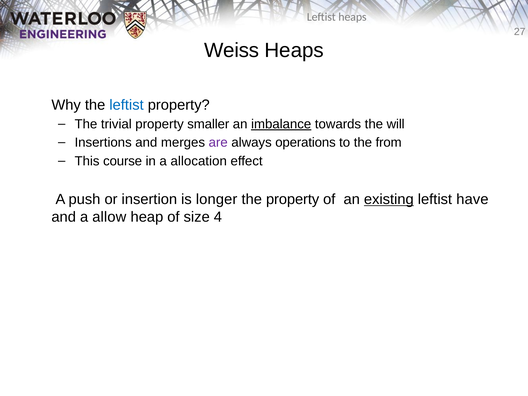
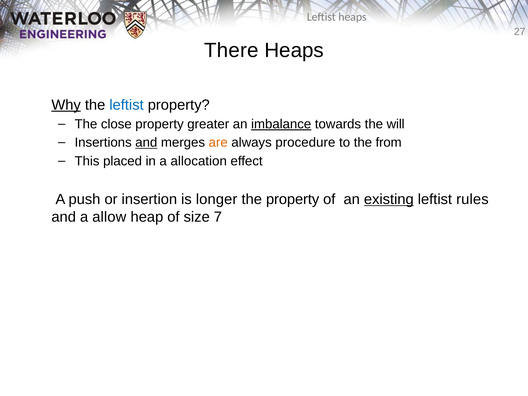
Weiss: Weiss -> There (231, 50)
Why underline: none -> present (66, 105)
trivial: trivial -> close (116, 124)
smaller: smaller -> greater (208, 124)
and underline: none -> present (146, 143)
are colour: purple -> orange (218, 143)
operations: operations -> procedure (305, 143)
course: course -> placed (123, 161)
have: have -> rules (472, 199)
4: 4 -> 7 (218, 217)
